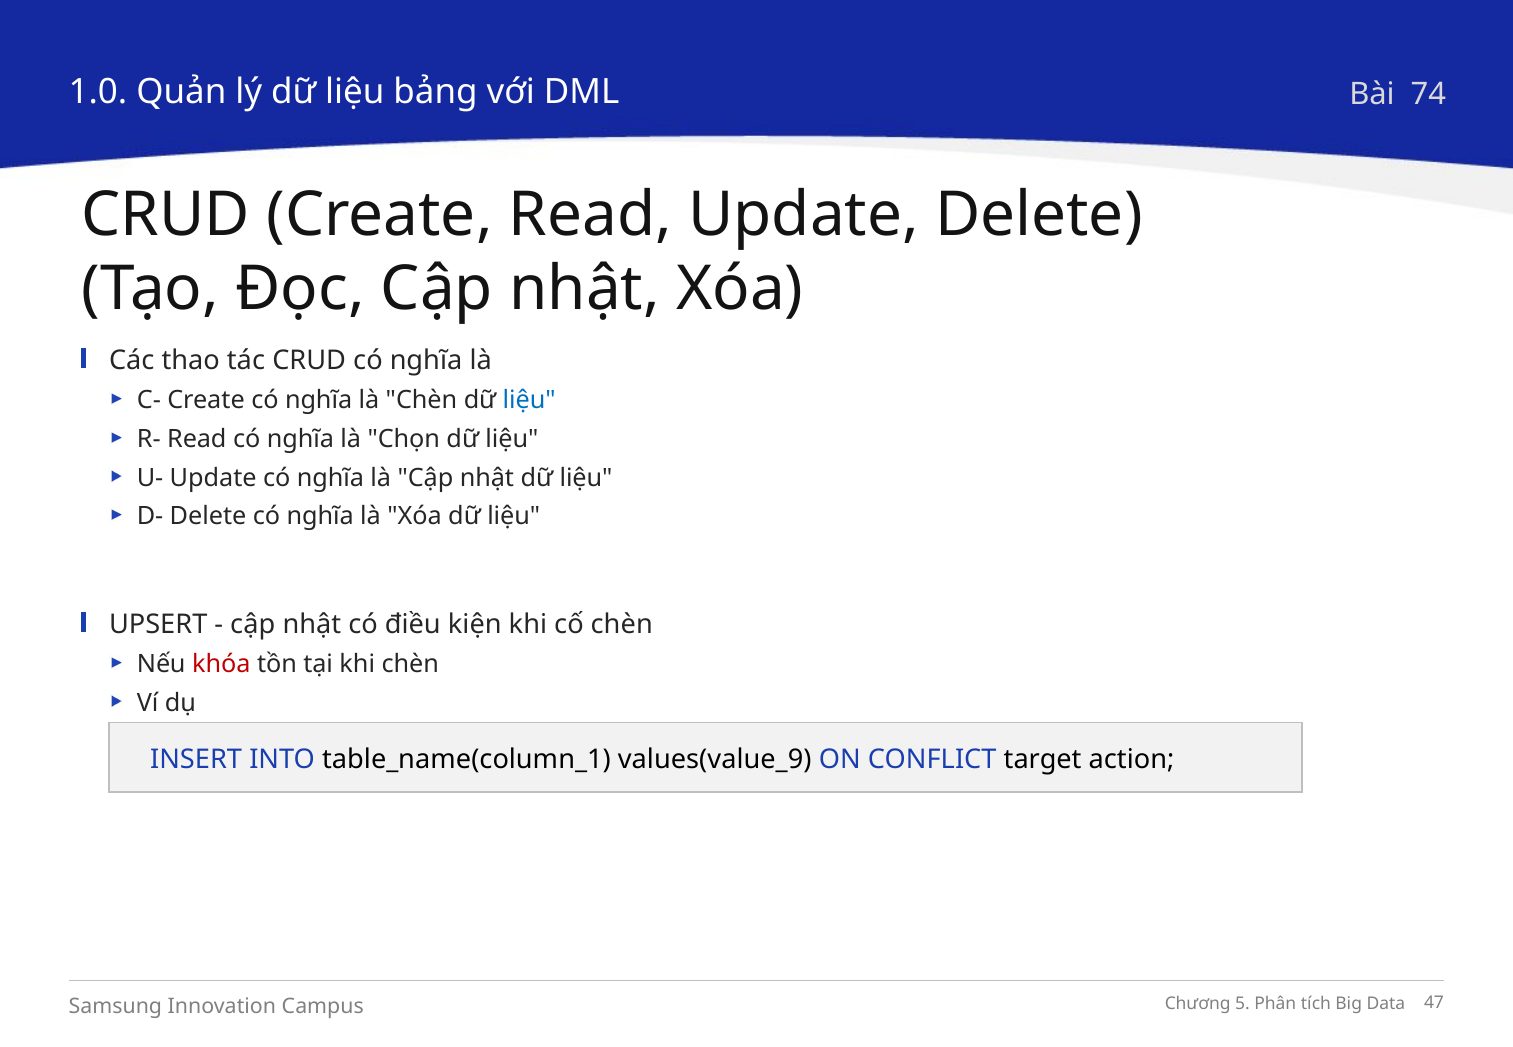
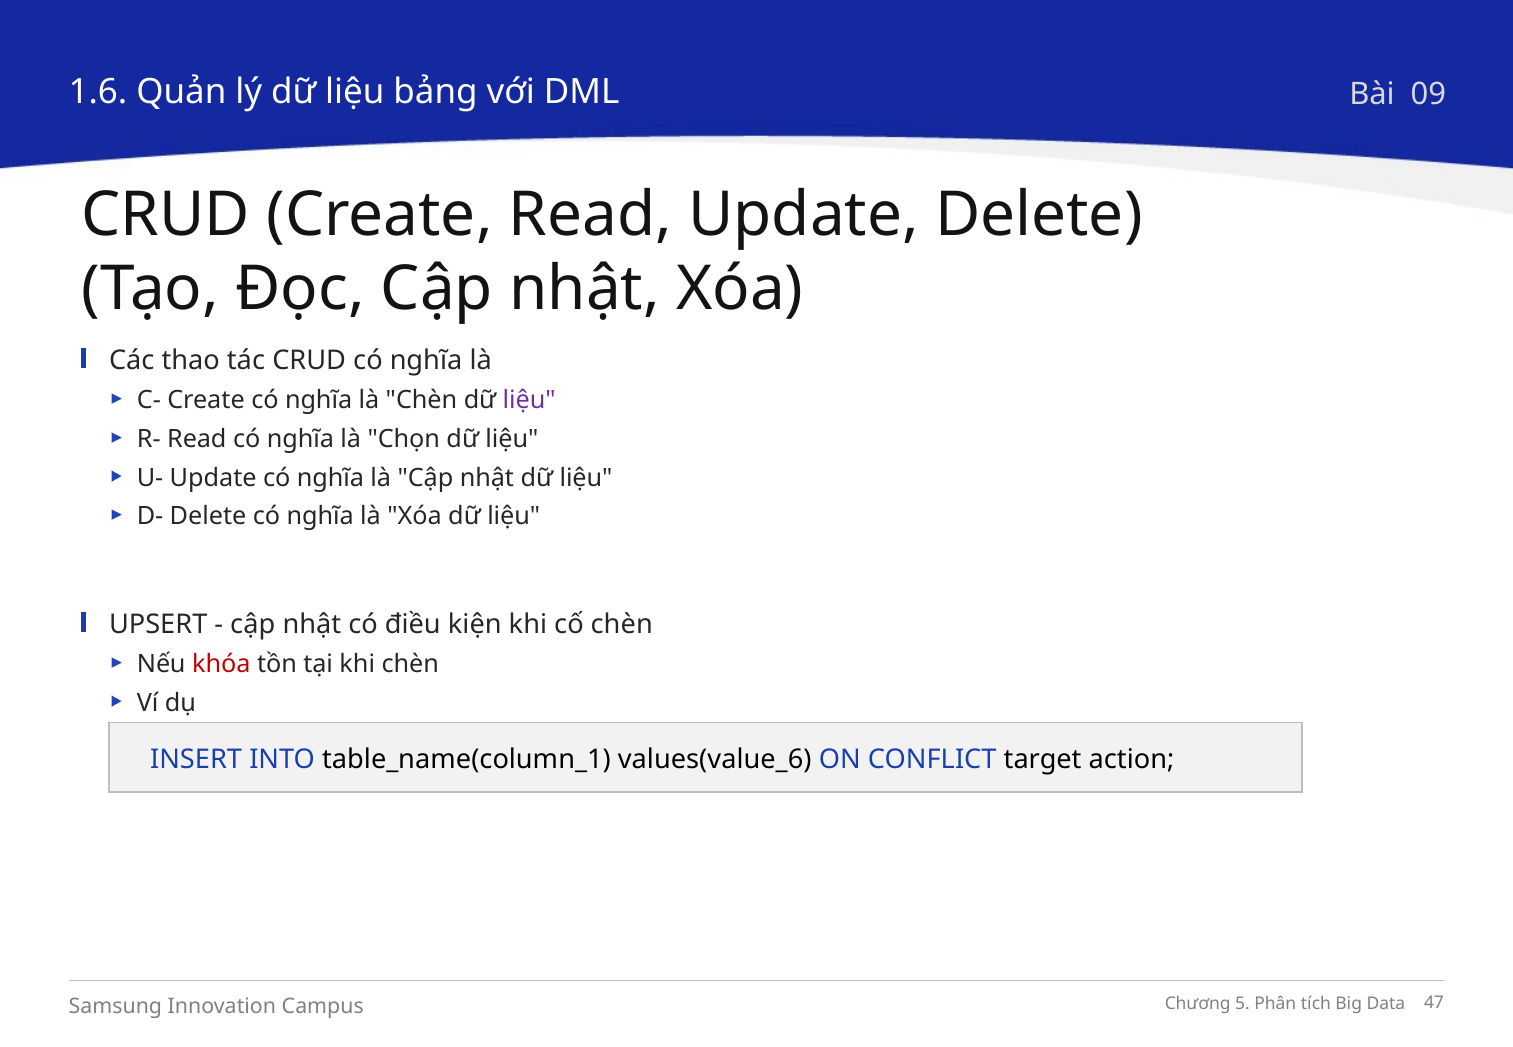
1.0: 1.0 -> 1.6 (98, 92)
74: 74 -> 09 (1428, 94)
liệu colour: blue -> purple (529, 400)
values(value_9: values(value_9 -> values(value_6 (715, 760)
